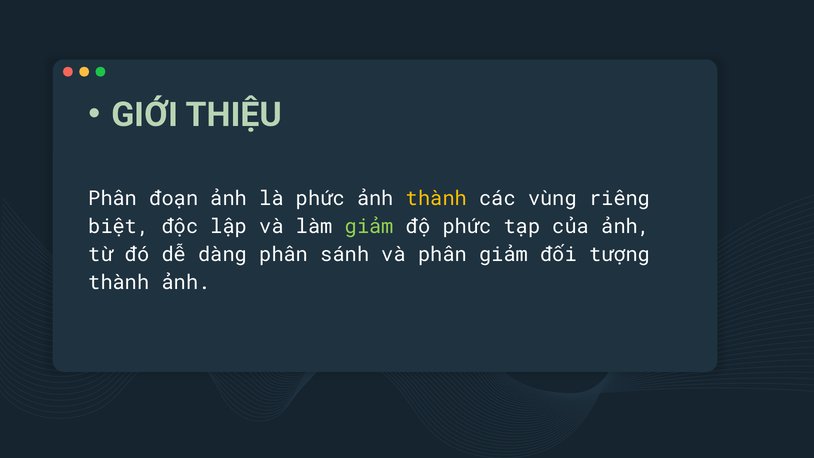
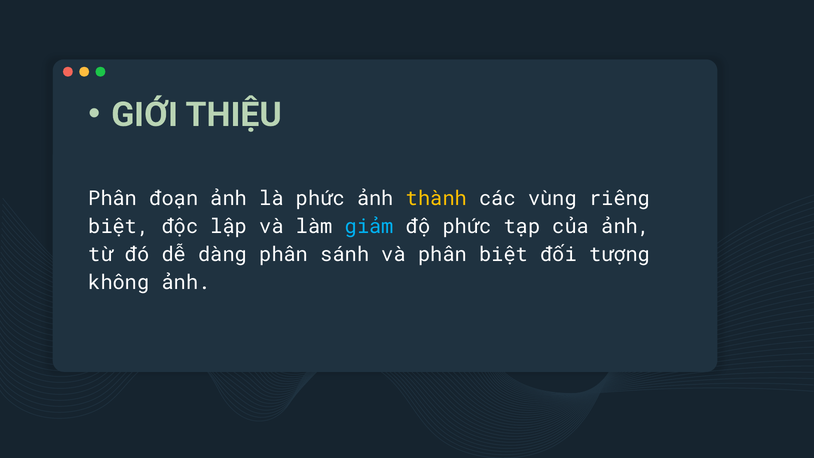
giảm colour: light green -> light blue (369, 226)
phân giảm: giảm -> biệt (504, 255)
thành: thành -> không (119, 283)
